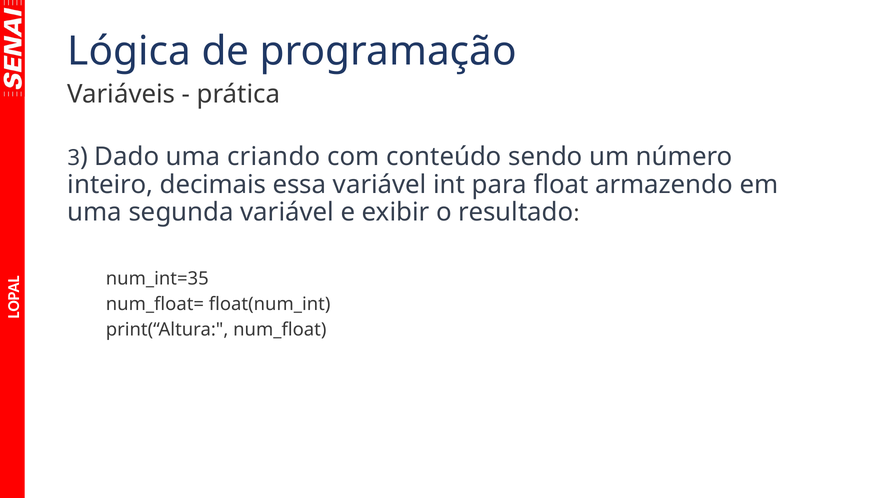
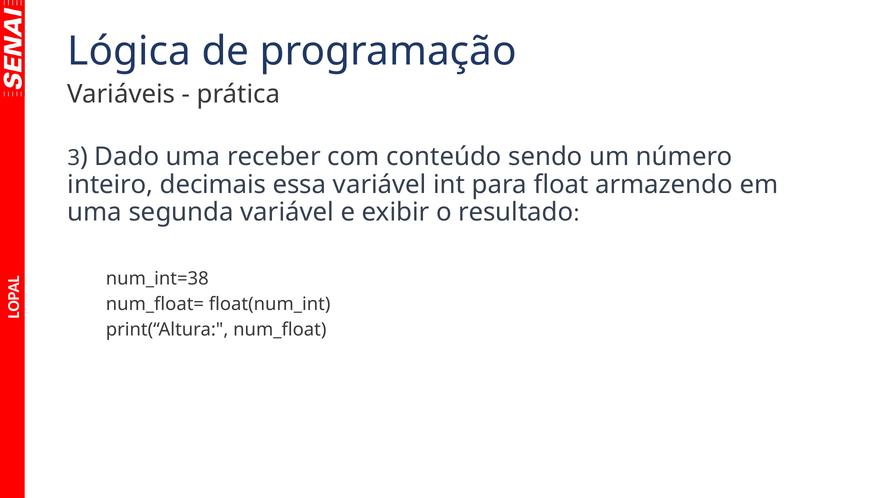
criando: criando -> receber (274, 157)
num_int=35: num_int=35 -> num_int=38 (157, 279)
